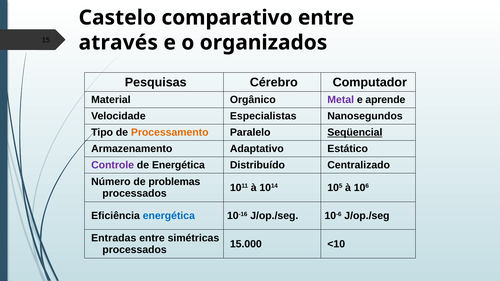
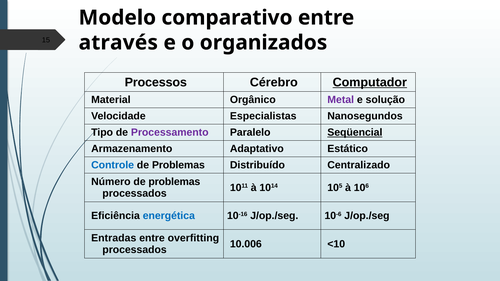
Castelo: Castelo -> Modelo (117, 18)
Pesquisas: Pesquisas -> Processos (156, 82)
Computador underline: none -> present (370, 82)
aprende: aprende -> solução (385, 100)
Processamento colour: orange -> purple (170, 133)
Controle colour: purple -> blue (113, 165)
Energética: Energética -> Problemas (178, 165)
simétricas: simétricas -> overfitting (193, 238)
15.000: 15.000 -> 10.006 (246, 244)
